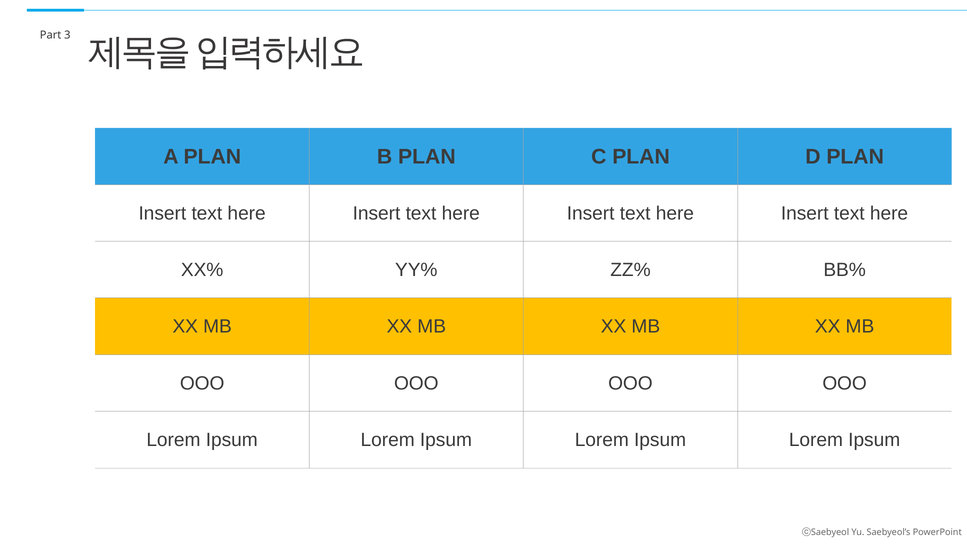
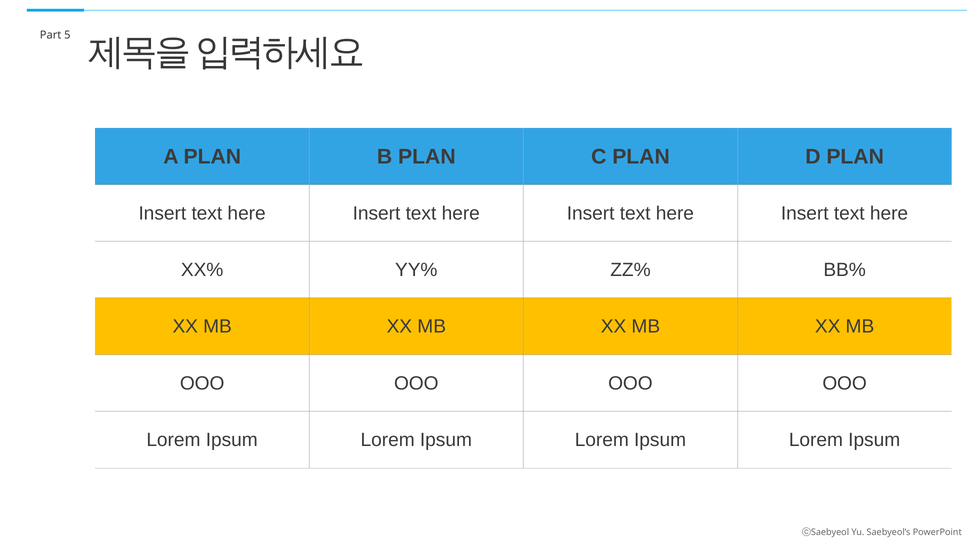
3: 3 -> 5 (67, 35)
